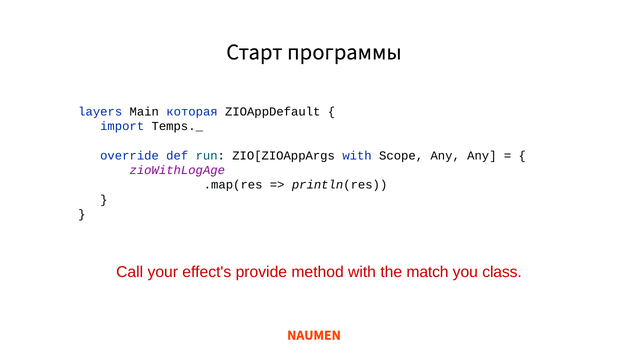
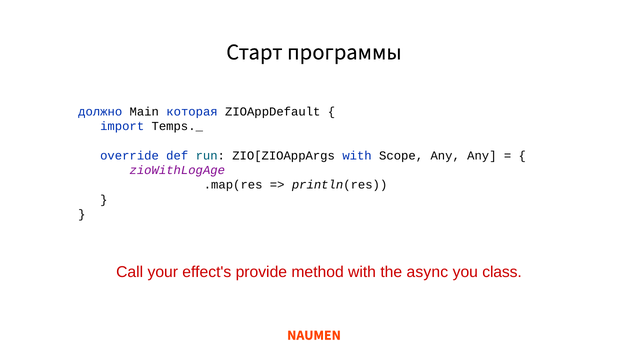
layers: layers -> должно (100, 112)
match: match -> async (427, 272)
